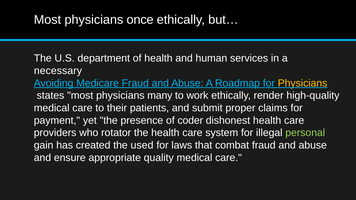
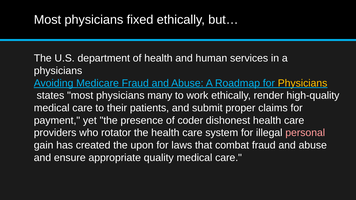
once: once -> fixed (140, 20)
necessary: necessary -> physicians (58, 71)
personal colour: light green -> pink (305, 133)
used: used -> upon (142, 145)
